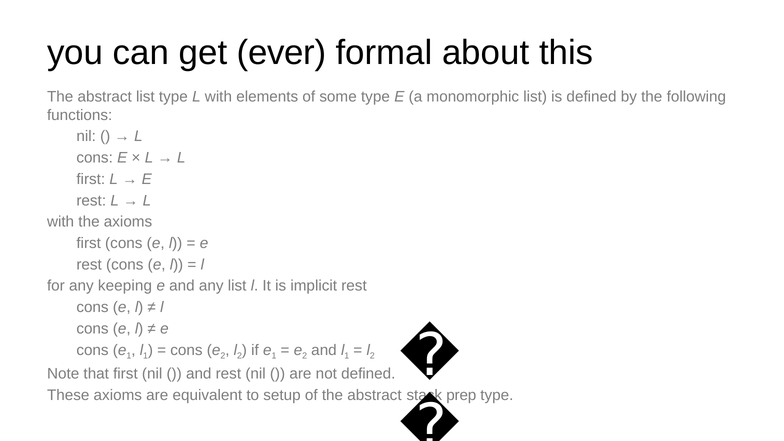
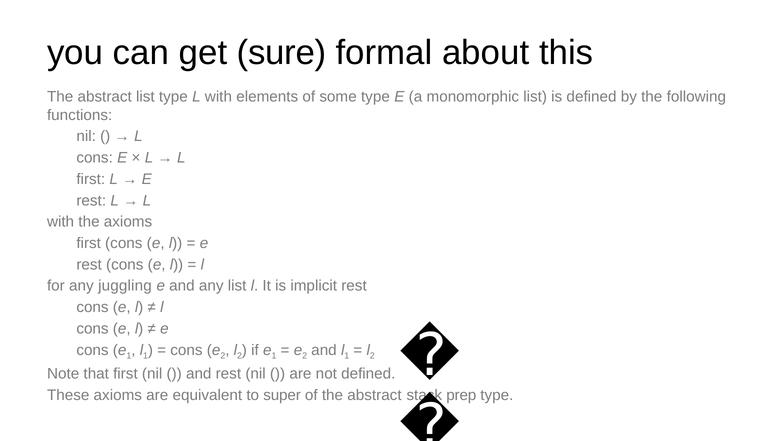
ever: ever -> sure (281, 53)
keeping: keeping -> juggling (125, 286)
setup: setup -> super (282, 395)
